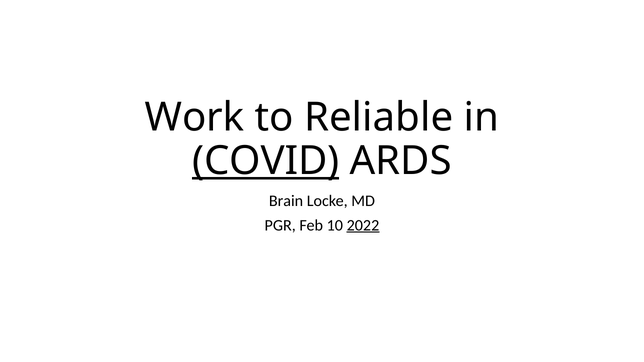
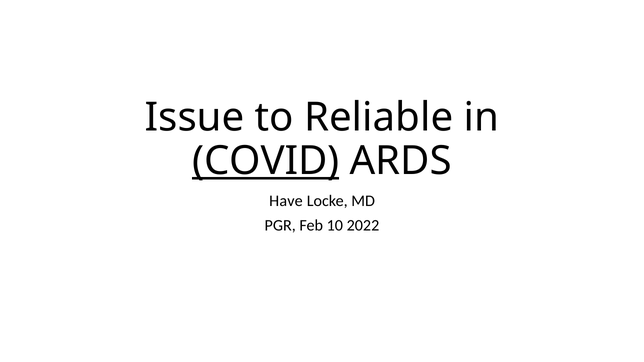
Work: Work -> Issue (195, 118)
Brain: Brain -> Have (286, 201)
2022 underline: present -> none (363, 225)
